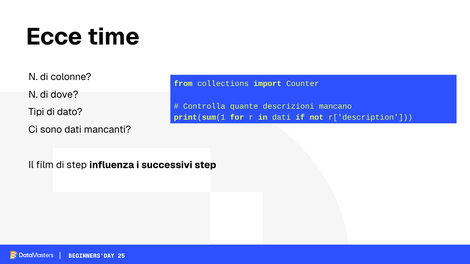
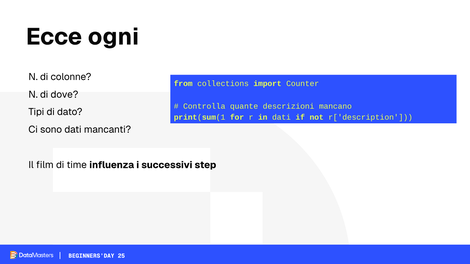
time: time -> ogni (113, 37)
di step: step -> time (77, 165)
